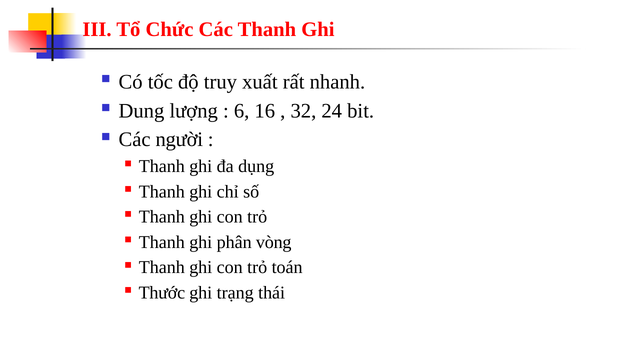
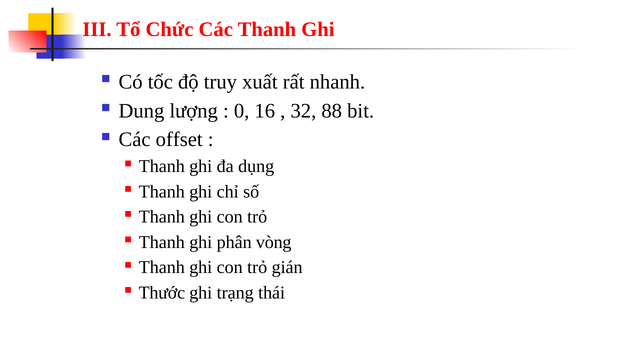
6: 6 -> 0 (242, 111)
24: 24 -> 88 (332, 111)
người: người -> offset (179, 139)
toán: toán -> gián (287, 267)
